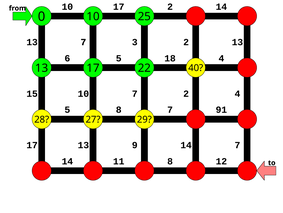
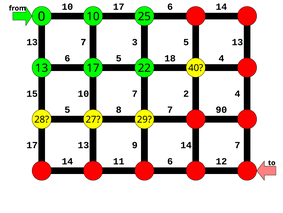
2: 2 -> 6 (170, 7)
2: 2 -> 5 (186, 42)
91: 91 -> 90 (221, 109)
11 8: 8 -> 6 (170, 161)
